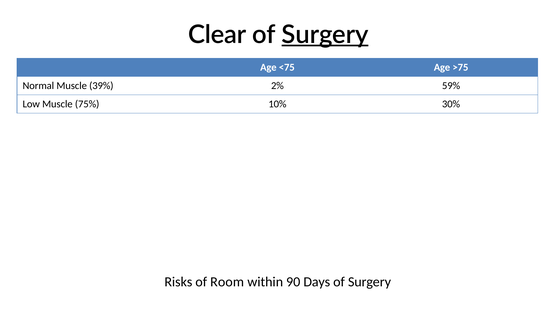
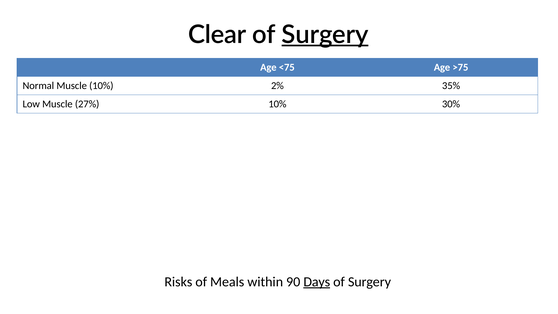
Muscle 39%: 39% -> 10% (101, 86)
59%: 59% -> 35% (451, 86)
75%: 75% -> 27% (87, 104)
Room: Room -> Meals (227, 282)
Days underline: none -> present (317, 282)
